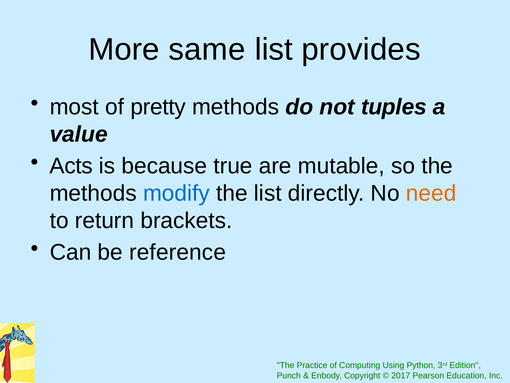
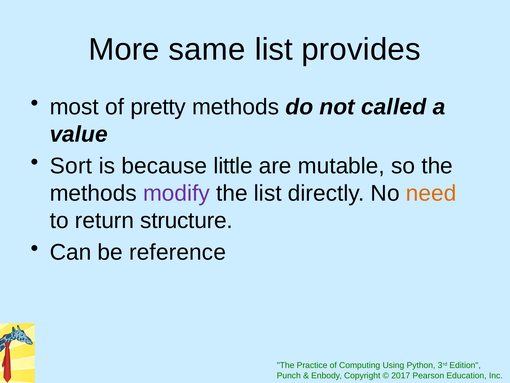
tuples: tuples -> called (394, 107)
Acts: Acts -> Sort (71, 166)
true: true -> little (233, 166)
modify colour: blue -> purple (176, 193)
brackets: brackets -> structure (187, 220)
